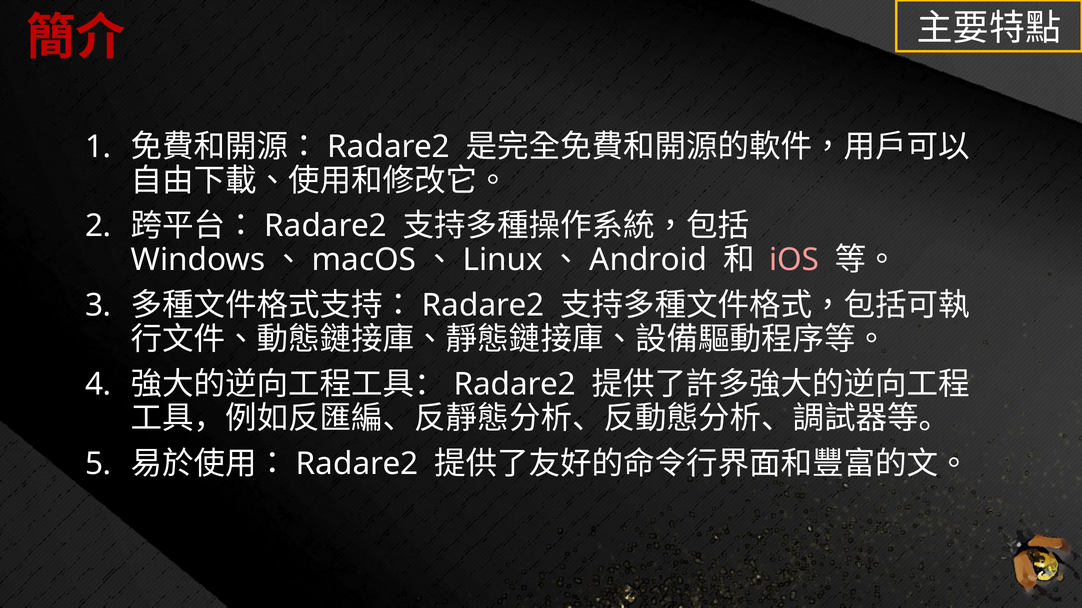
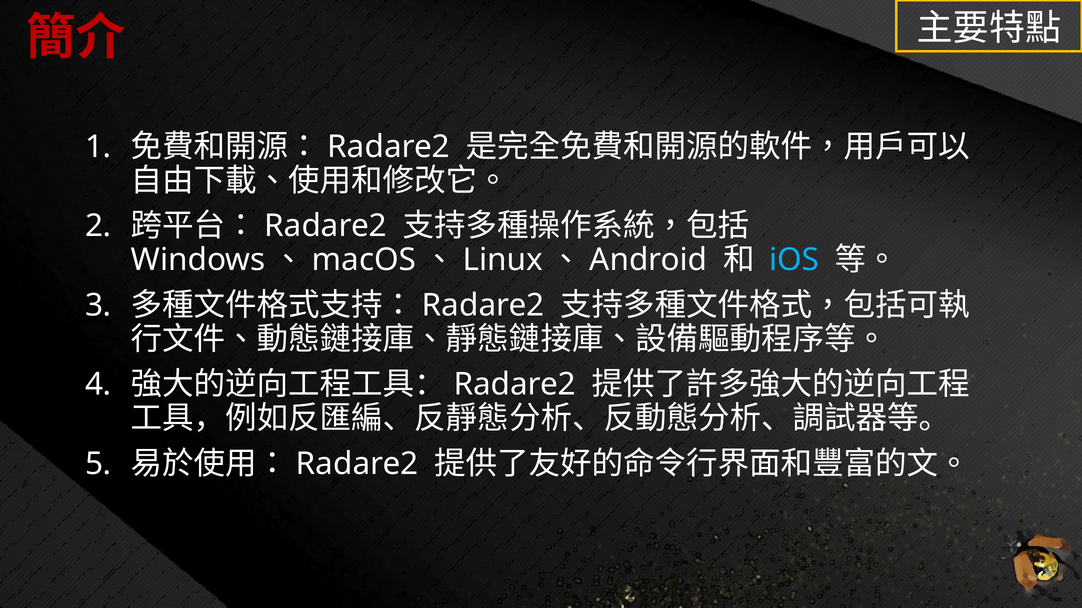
iOS colour: pink -> light blue (794, 260)
